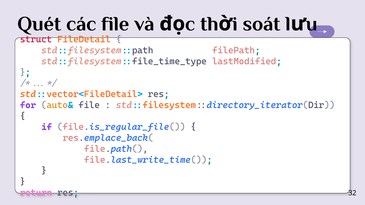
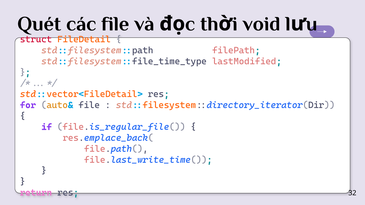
soát: soát -> void (261, 24)
